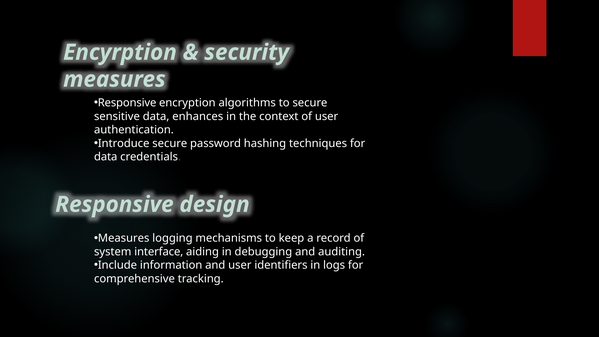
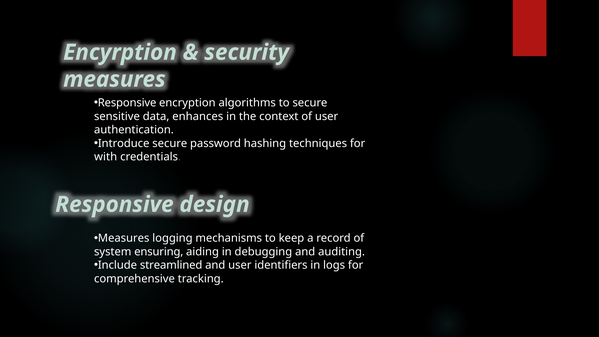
data: data -> with (106, 157)
interface: interface -> ensuring (159, 252)
information: information -> streamlined (171, 265)
